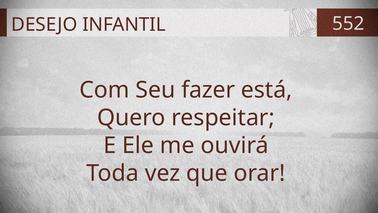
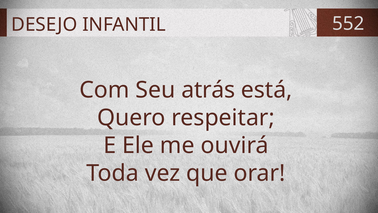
fazer: fazer -> atrás (208, 90)
